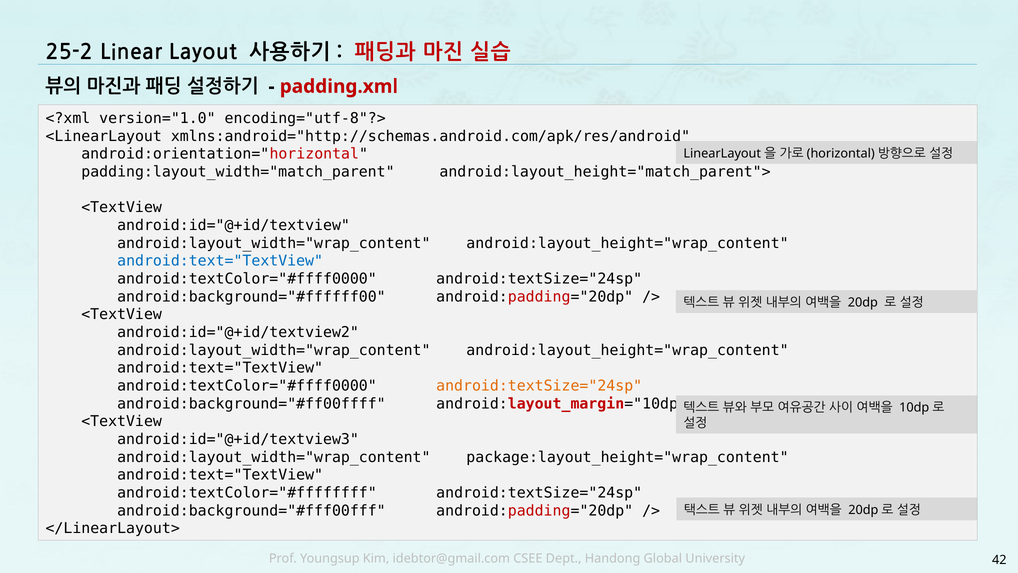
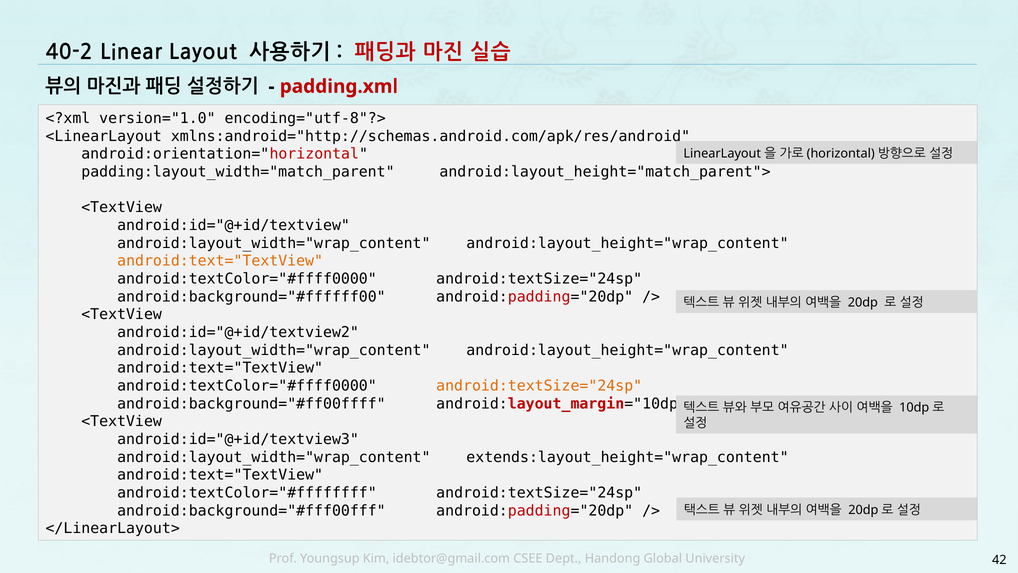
25-2: 25-2 -> 40-2 (69, 52)
android:text="TextView colour: blue -> orange (220, 261)
package:layout_height="wrap_content: package:layout_height="wrap_content -> extends:layout_height="wrap_content (627, 457)
